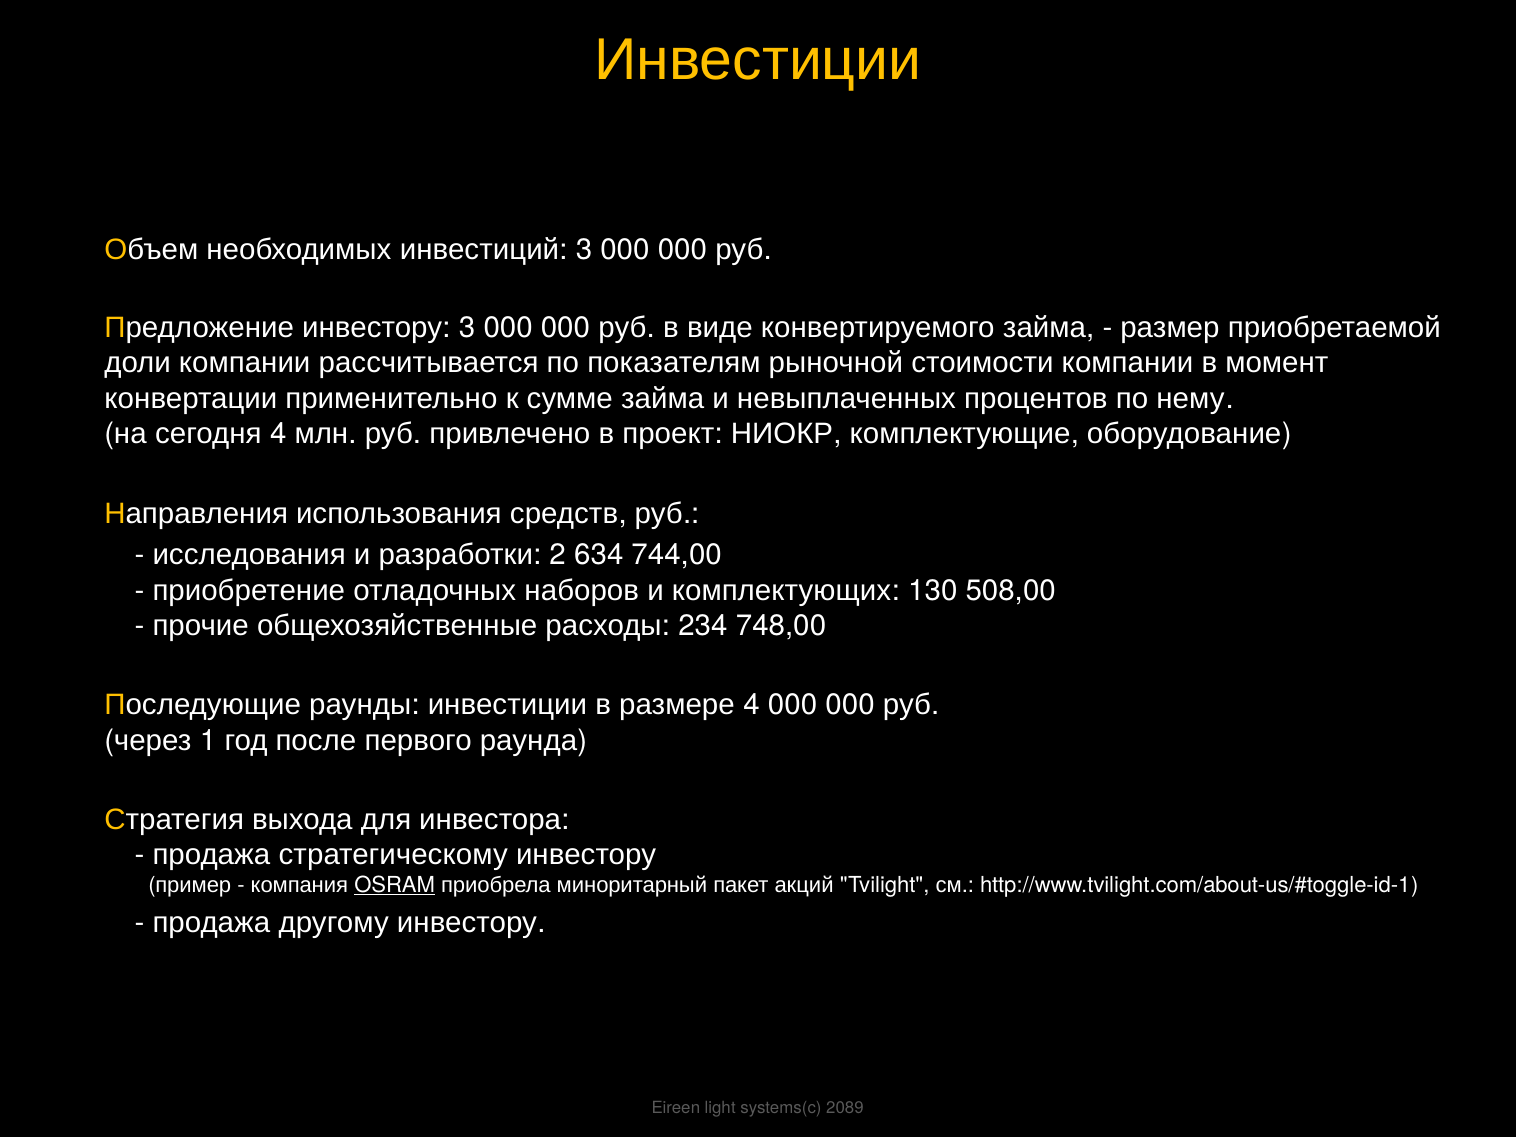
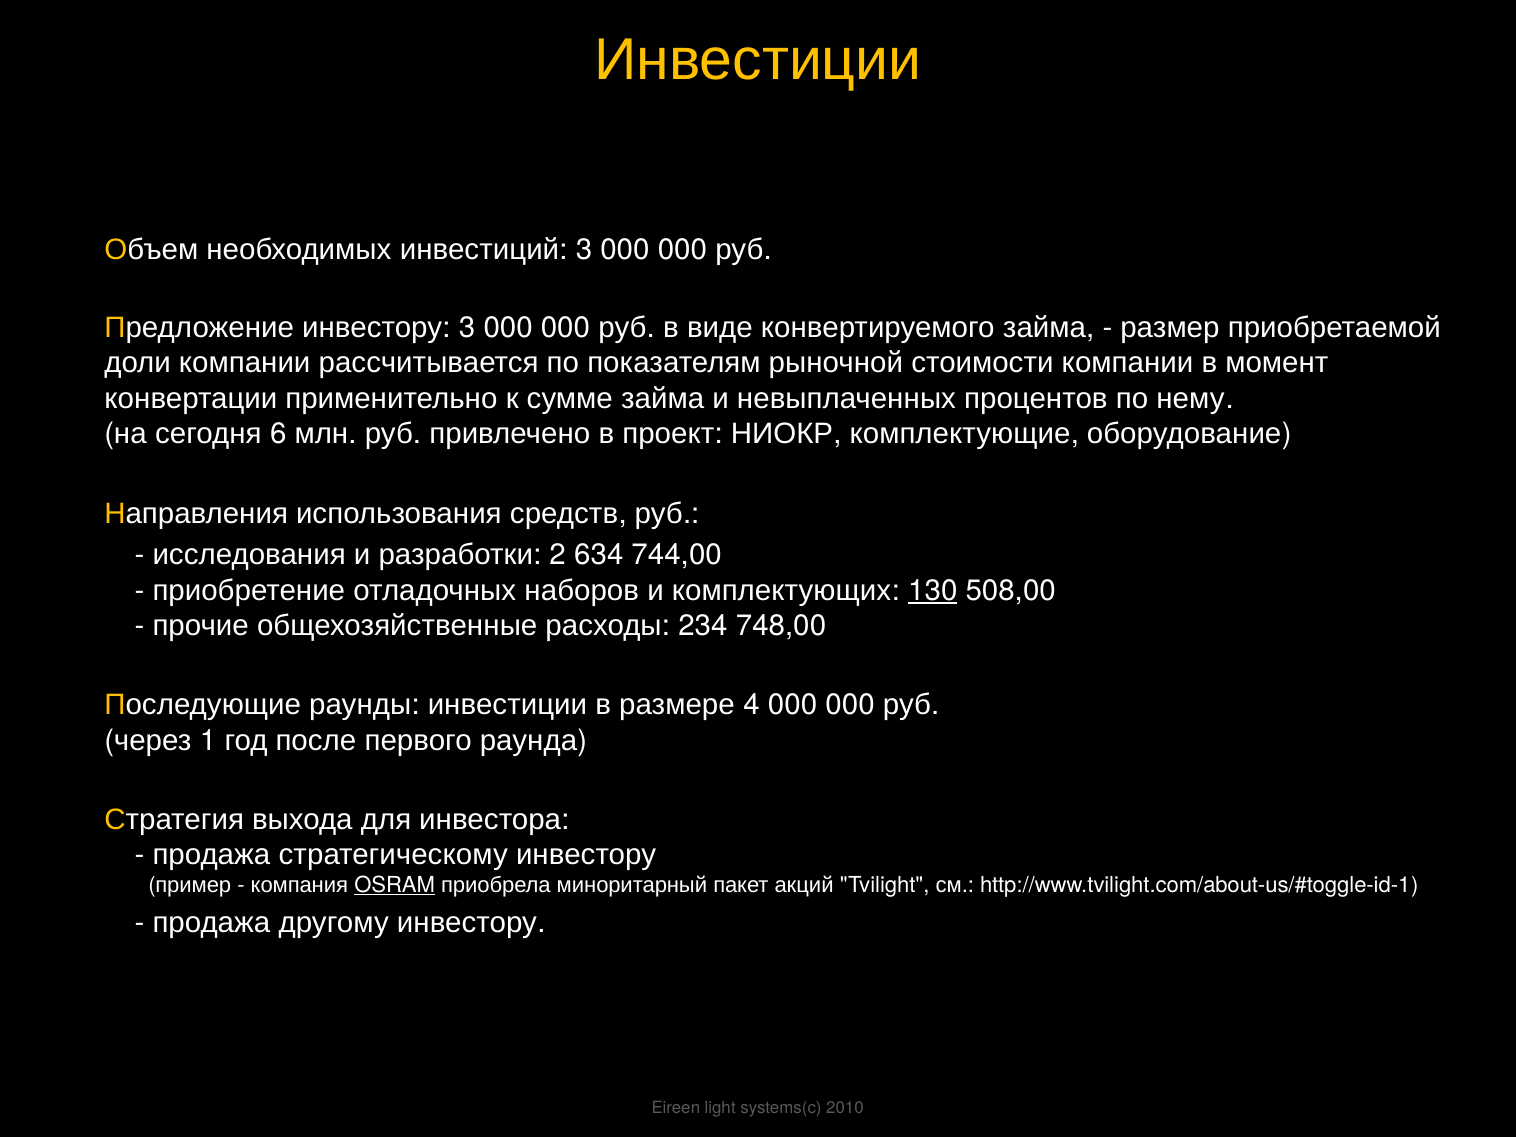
сегодня 4: 4 -> 6 (278, 434)
130 underline: none -> present (933, 590)
2089: 2089 -> 2010 (845, 1108)
